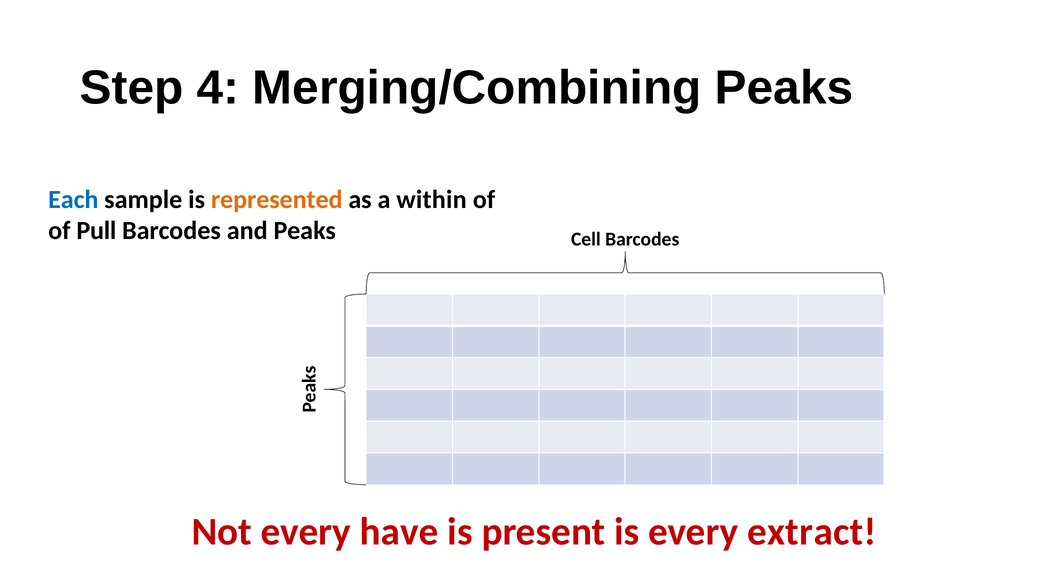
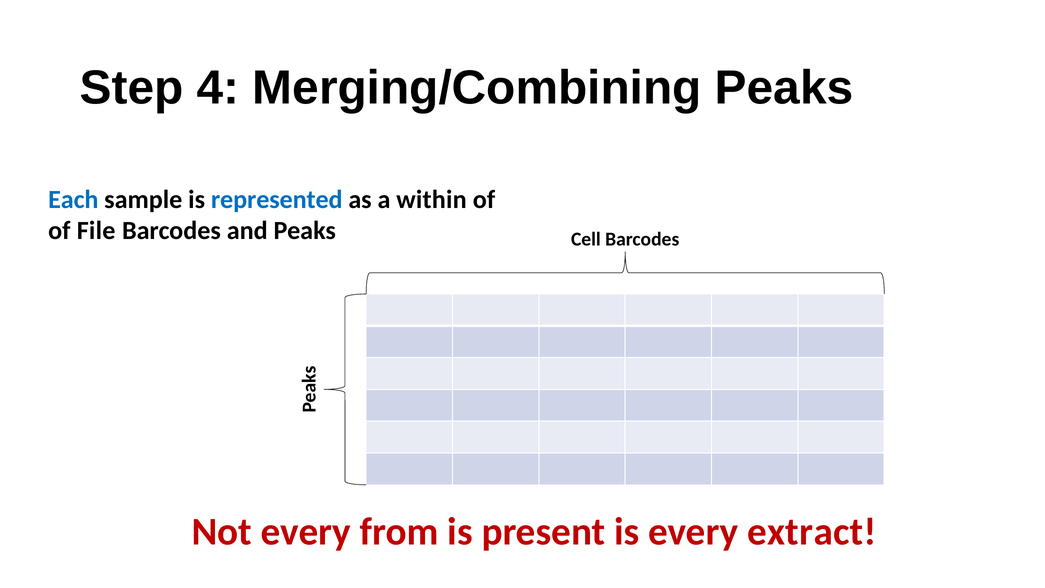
represented colour: orange -> blue (277, 199)
Pull: Pull -> File (96, 231)
have: have -> from (399, 532)
